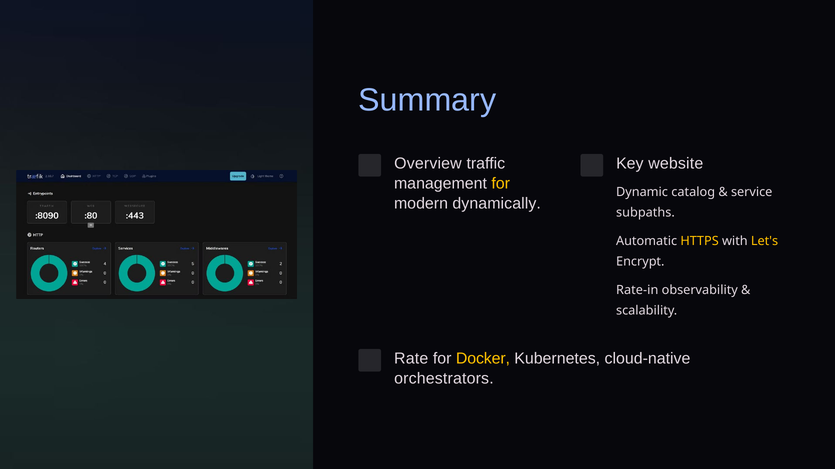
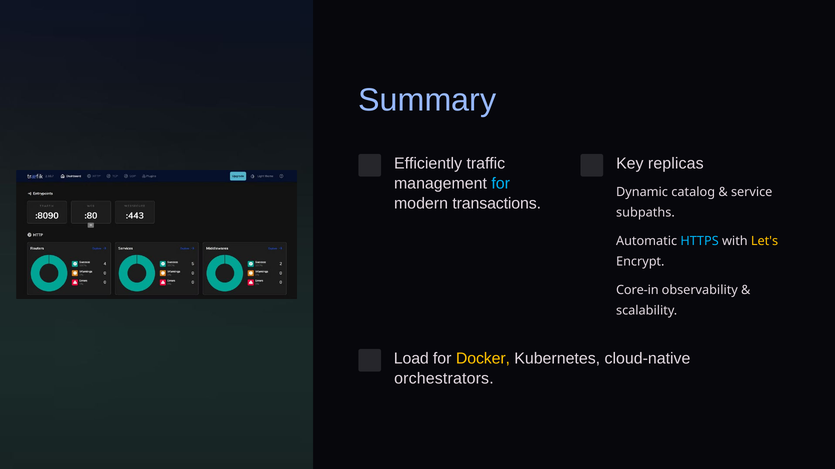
Overview: Overview -> Efficiently (428, 164)
website: website -> replicas (676, 164)
for colour: yellow -> light blue (501, 184)
dynamically: dynamically -> transactions (497, 204)
HTTPS colour: yellow -> light blue (700, 241)
Rate-in: Rate-in -> Core-in (637, 291)
Rate: Rate -> Load (411, 359)
